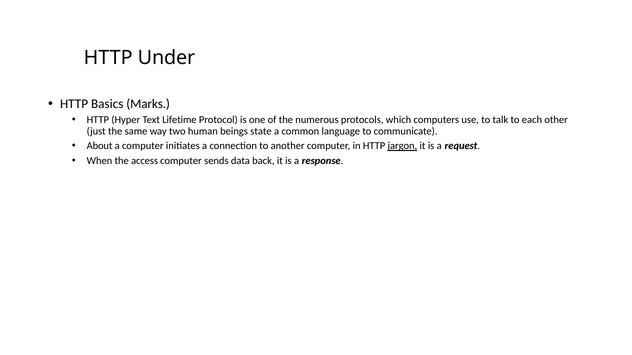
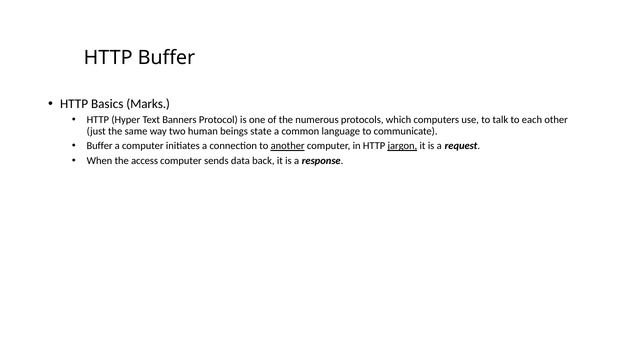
HTTP Under: Under -> Buffer (166, 58)
Lifetime: Lifetime -> Banners (179, 120)
About: About -> Buffer (100, 146)
another underline: none -> present (288, 146)
